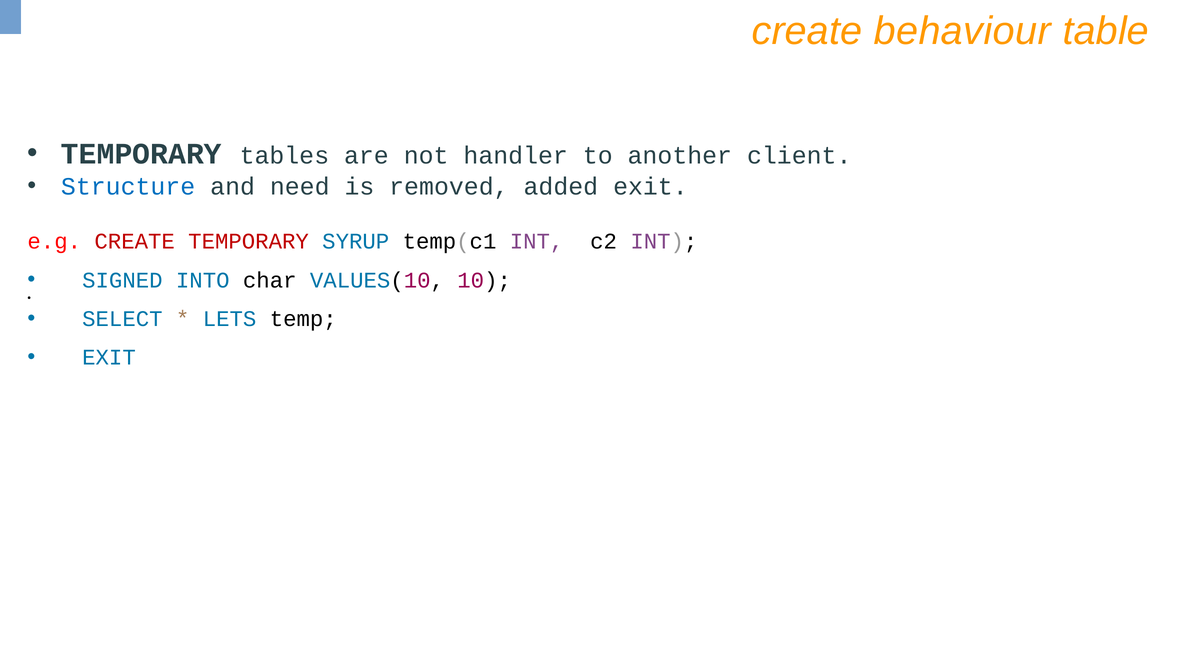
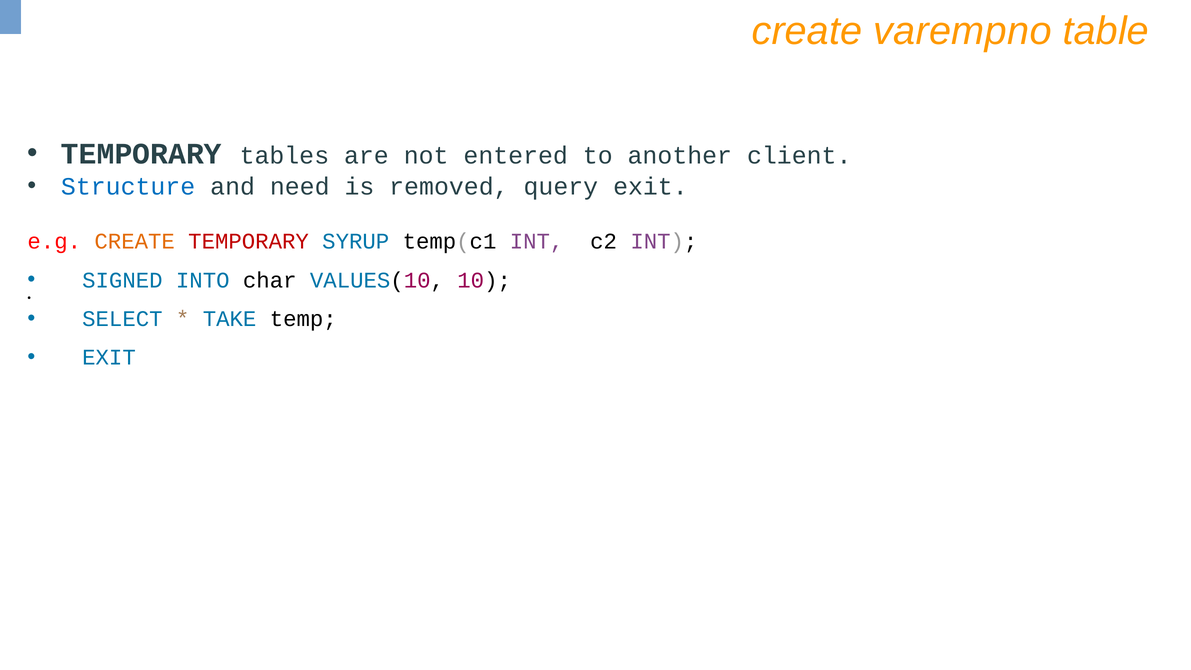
behaviour: behaviour -> varempno (962, 31)
handler: handler -> entered (516, 156)
added: added -> query (561, 187)
CREATE colour: red -> orange (135, 241)
LETS: LETS -> TAKE (230, 319)
